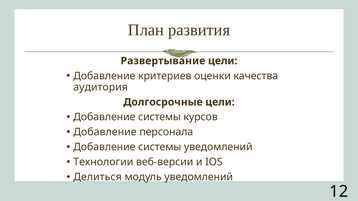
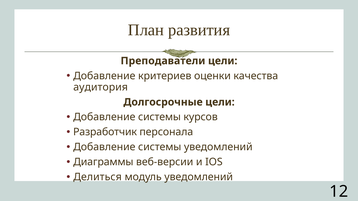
Развертывание: Развертывание -> Преподаватели (163, 61)
Добавление: Добавление -> Разработчик (105, 132)
Технологии: Технологии -> Диаграммы (103, 162)
